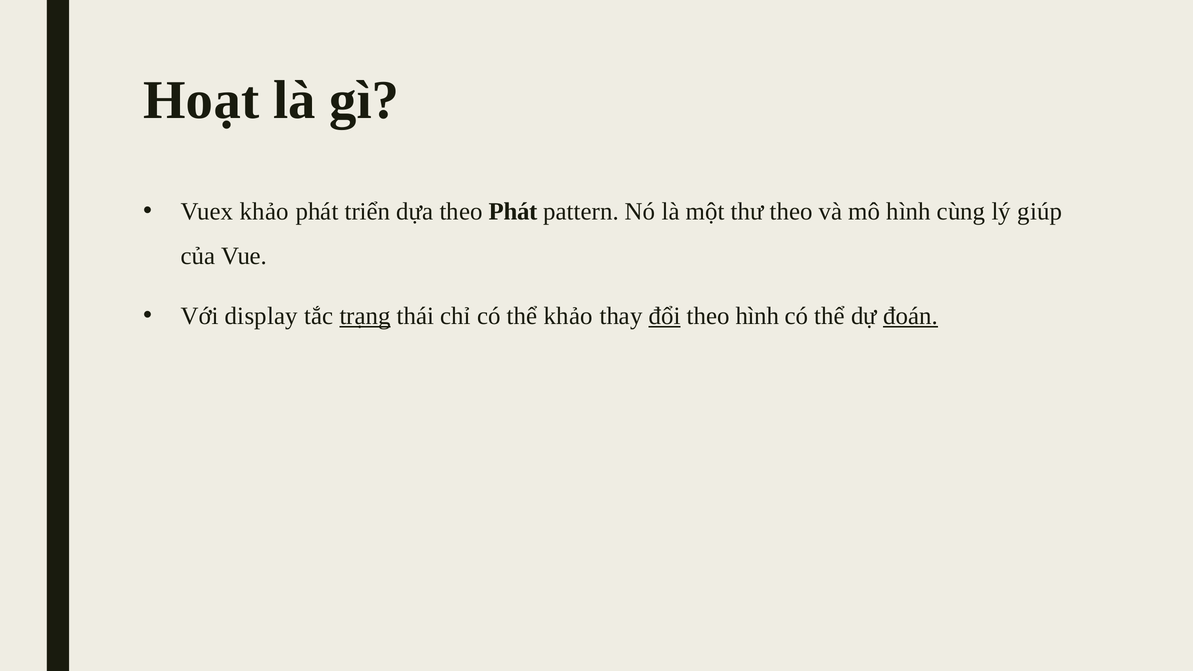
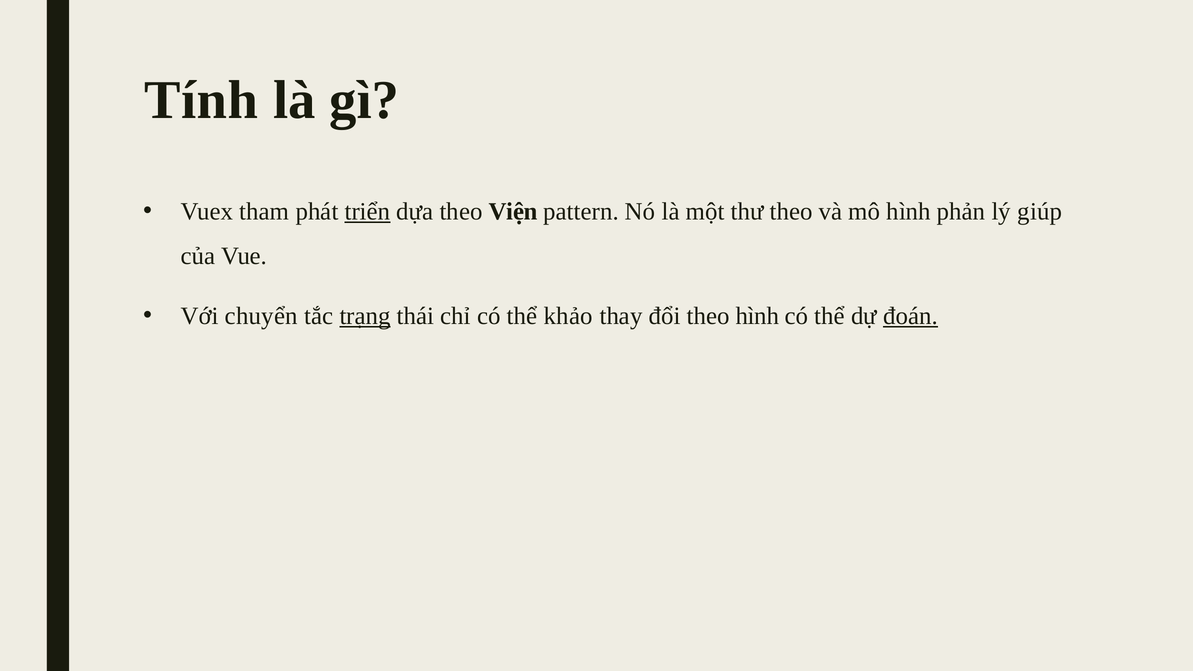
Hoạt: Hoạt -> Tính (201, 100)
Vuex khảo: khảo -> tham (264, 211)
triển underline: none -> present (367, 211)
theo Phát: Phát -> Viện (513, 211)
cùng: cùng -> phản (961, 211)
display: display -> chuyển (261, 316)
đổi underline: present -> none (665, 316)
